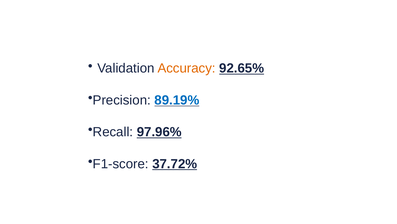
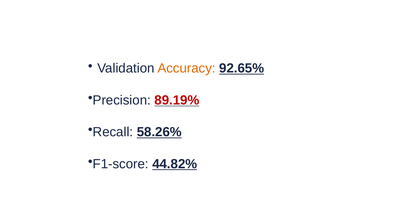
89.19% colour: blue -> red (177, 100)
97.96%: 97.96% -> 58.26% (159, 132)
37.72%: 37.72% -> 44.82% (175, 163)
